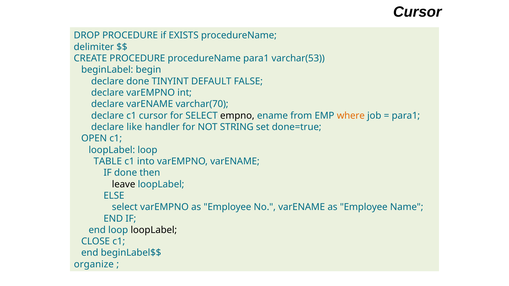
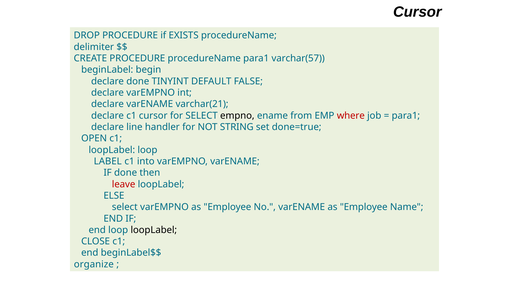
varchar(53: varchar(53 -> varchar(57 (298, 58)
varchar(70: varchar(70 -> varchar(21 (202, 104)
where colour: orange -> red (351, 116)
like: like -> line (134, 127)
TABLE: TABLE -> LABEL (108, 162)
leave colour: black -> red (124, 184)
